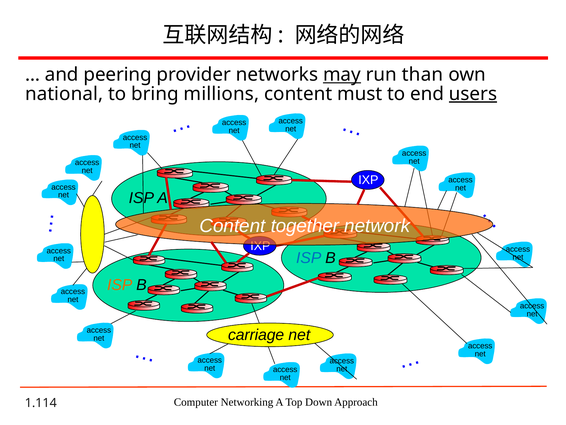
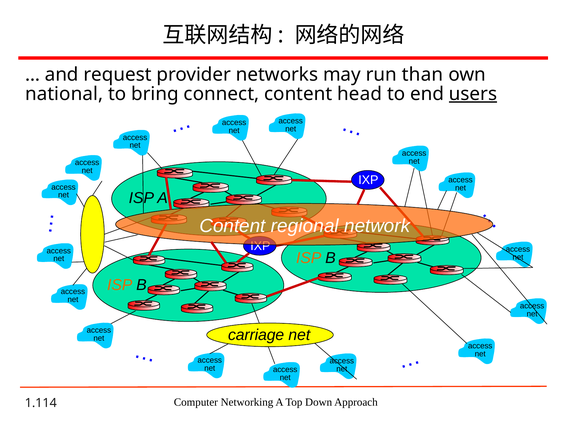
peering: peering -> request (118, 75)
may underline: present -> none (342, 75)
millions: millions -> connect (221, 94)
must: must -> head (360, 94)
together: together -> regional (305, 226)
ISP colour: blue -> orange (309, 258)
